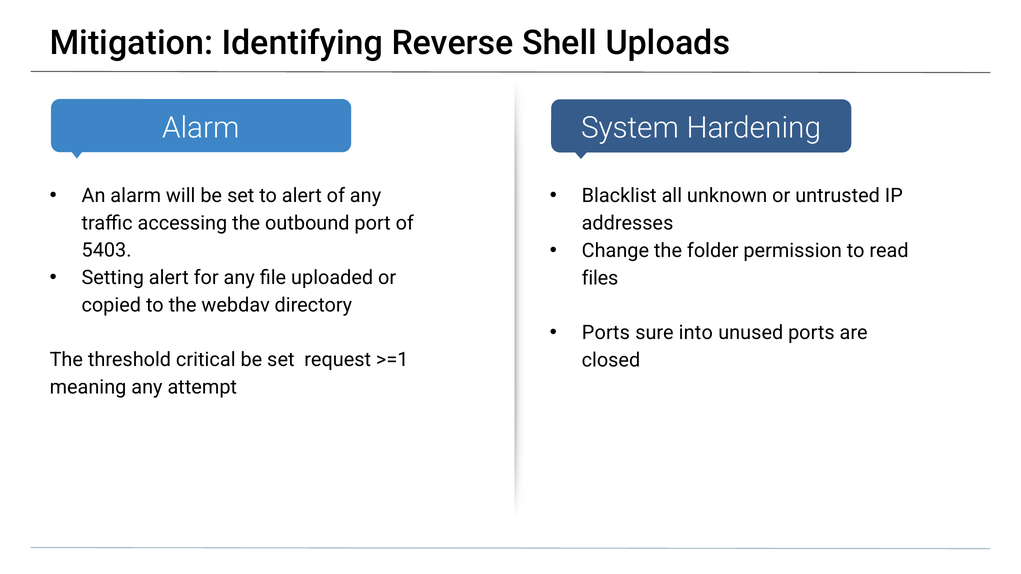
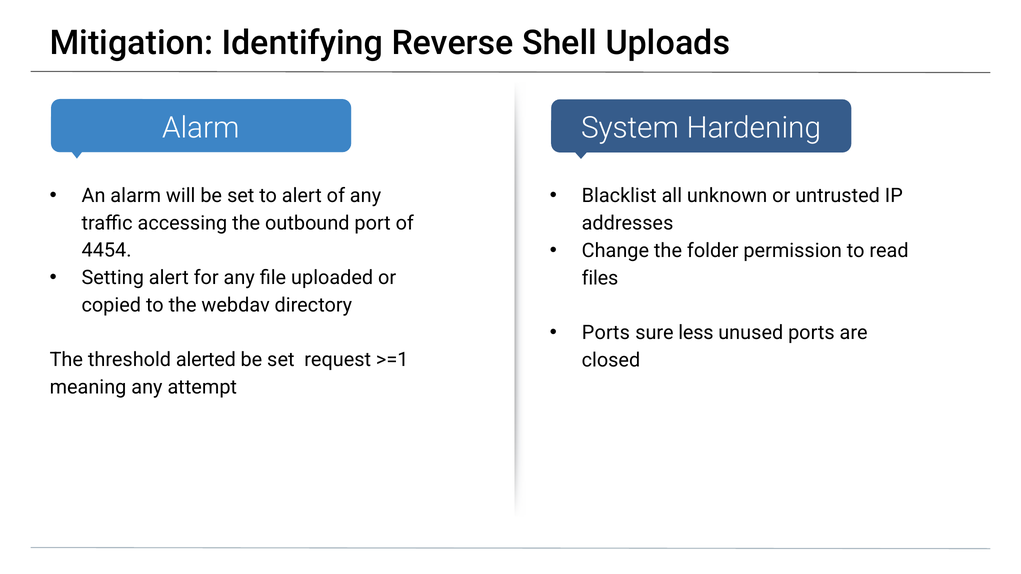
5403: 5403 -> 4454 (107, 251)
into: into -> less (696, 333)
critical: critical -> alerted (206, 360)
